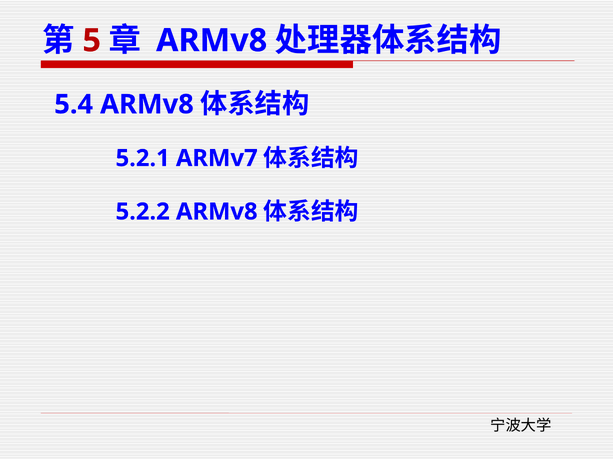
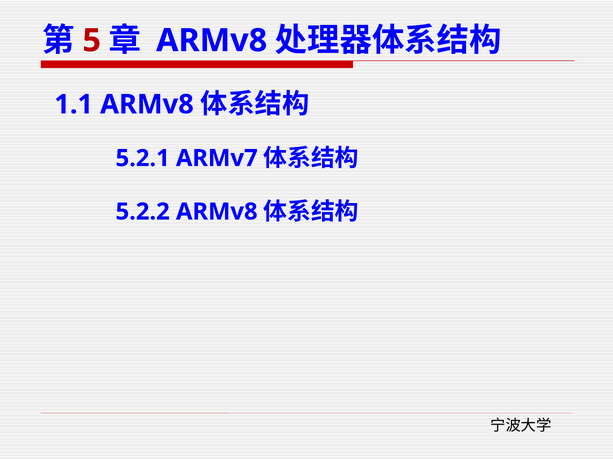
5.4: 5.4 -> 1.1 (74, 105)
